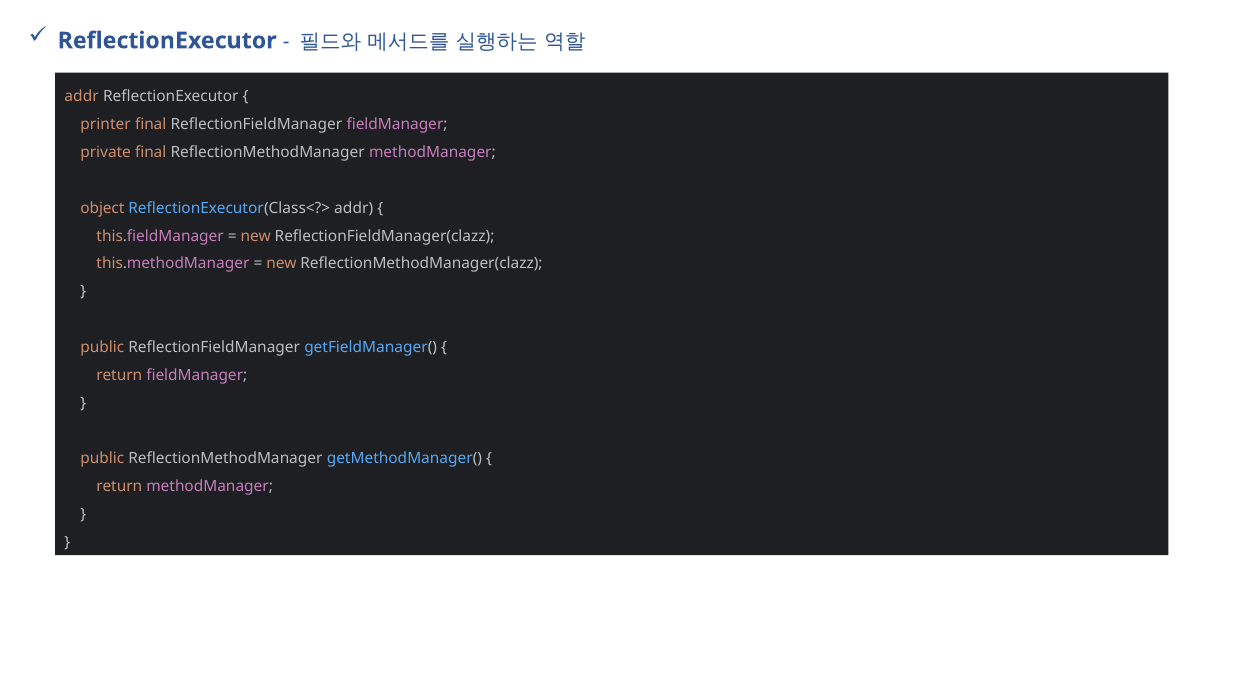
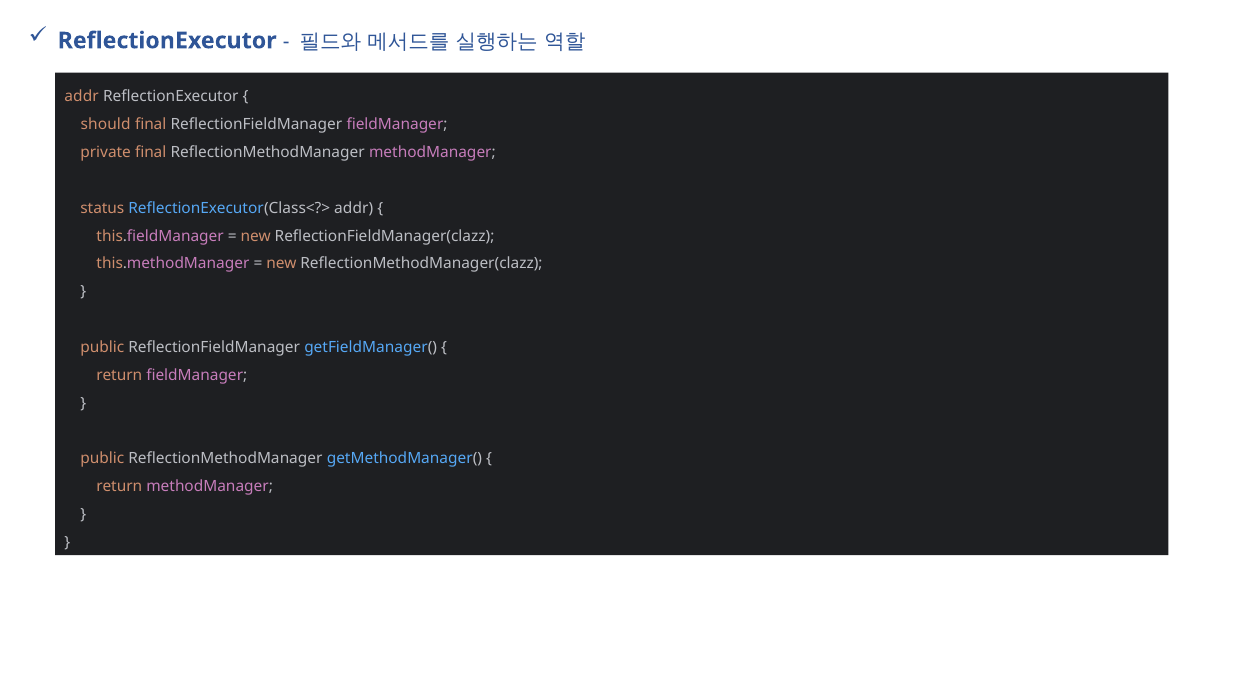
printer: printer -> should (106, 125)
object: object -> status (102, 208)
